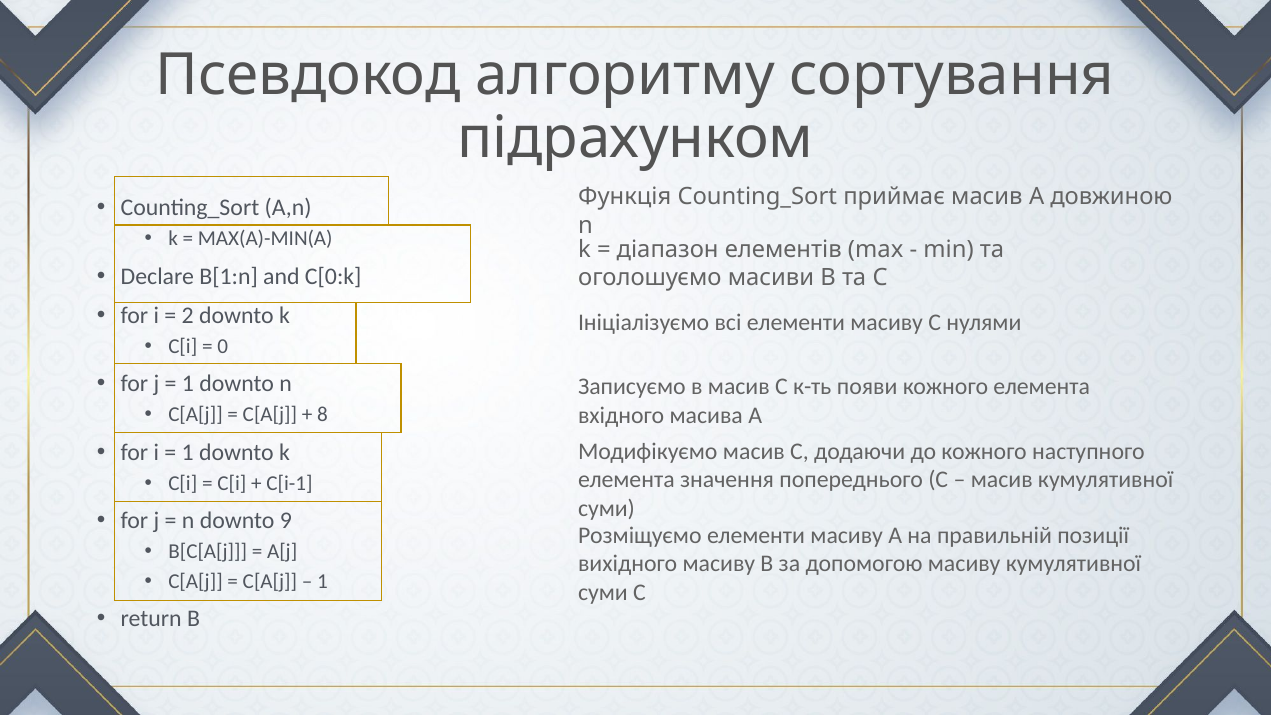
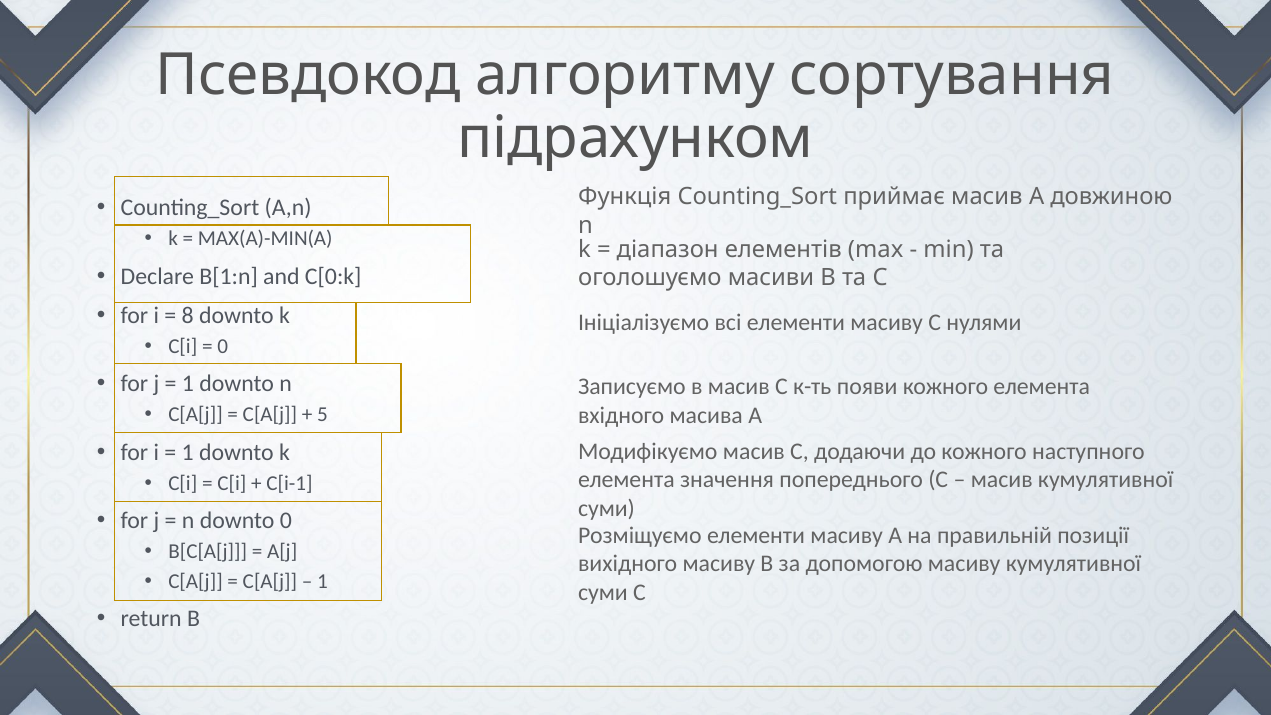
2: 2 -> 8 (188, 315)
8: 8 -> 5 (322, 415)
downto 9: 9 -> 0 (286, 521)
